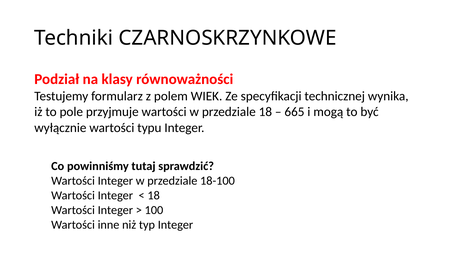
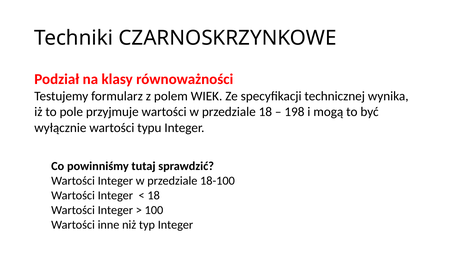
665: 665 -> 198 (294, 112)
